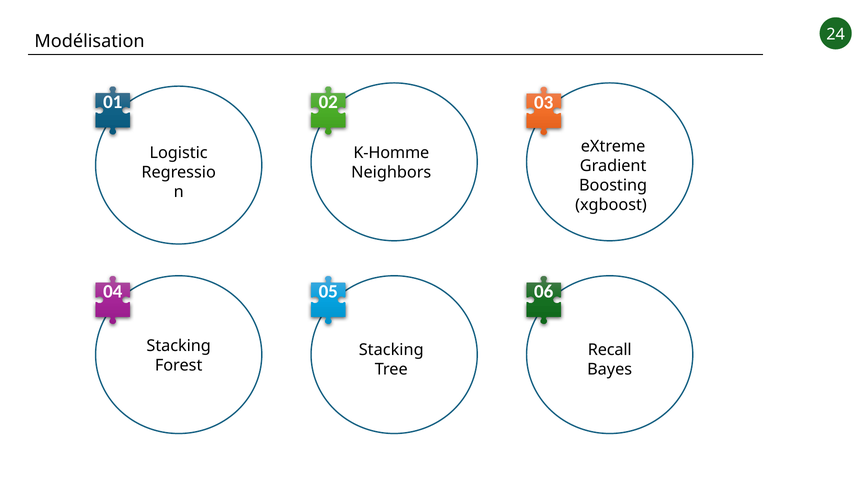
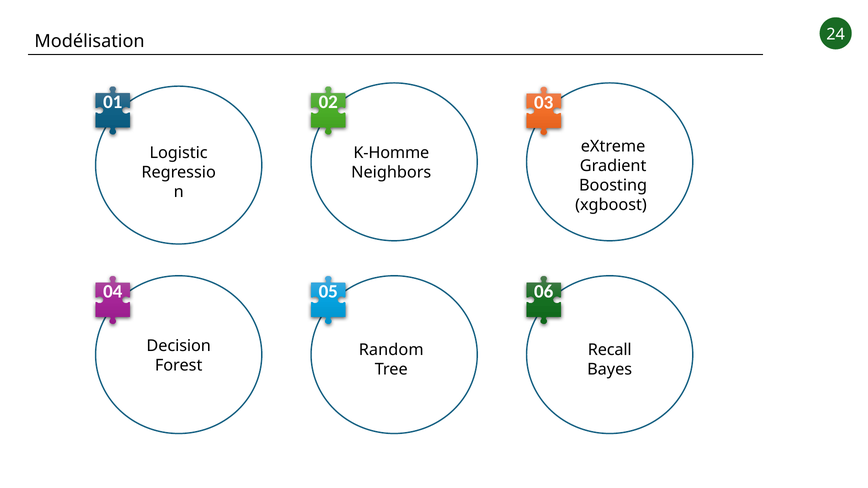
Stacking: Stacking -> Decision (179, 346)
Stacking: Stacking -> Random (391, 350)
